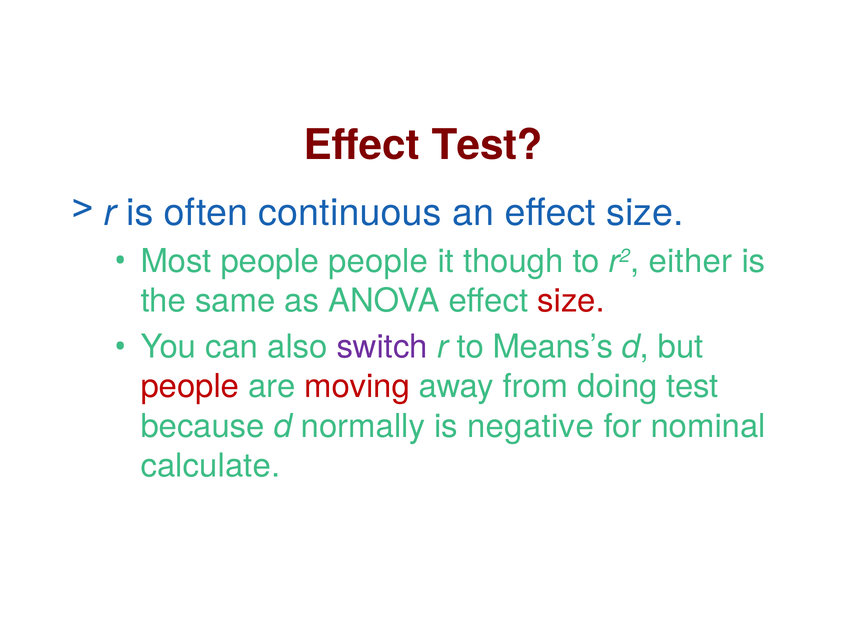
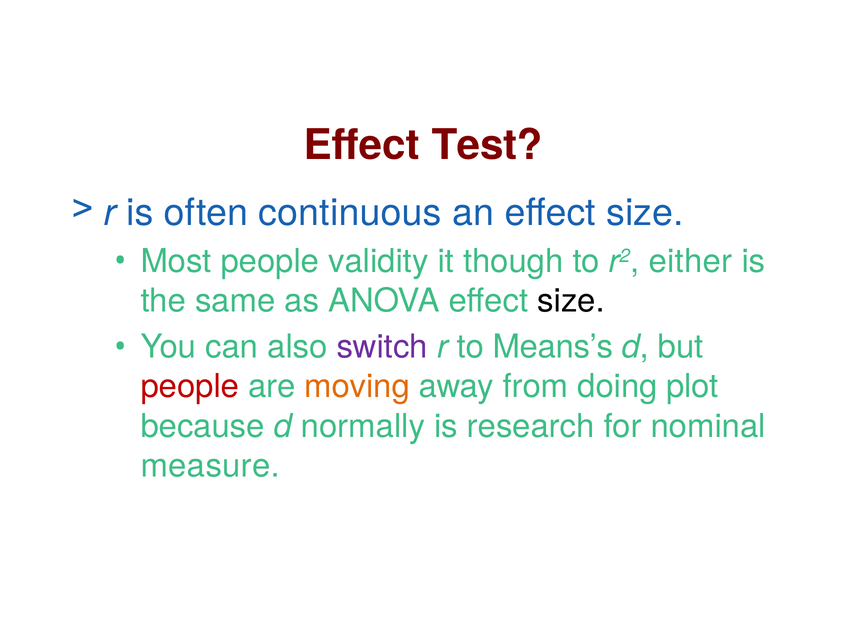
people people: people -> validity (378, 261)
size colour: red -> black (571, 301)
moving colour: red -> orange (357, 386)
doing test: test -> plot (692, 386)
negative: negative -> research (531, 426)
calculate: calculate -> measure (210, 465)
